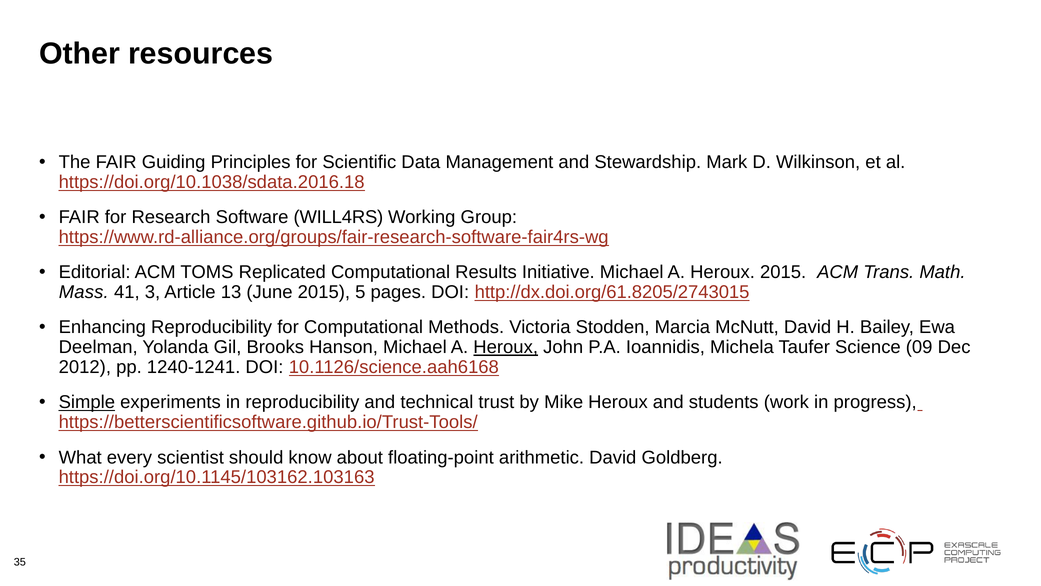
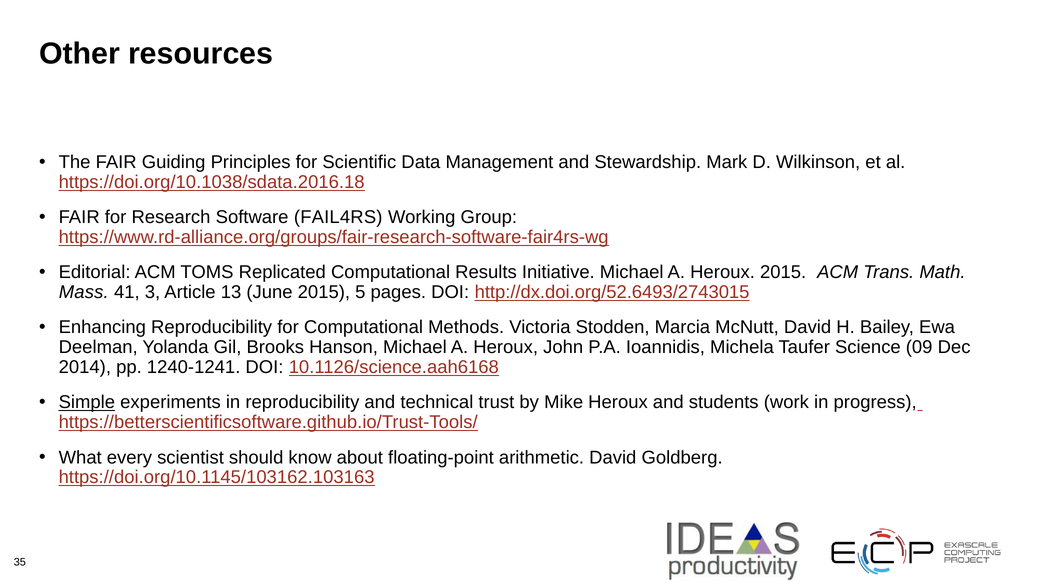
WILL4RS: WILL4RS -> FAIL4RS (338, 217)
http://dx.doi.org/61.8205/2743015: http://dx.doi.org/61.8205/2743015 -> http://dx.doi.org/52.6493/2743015 (612, 292)
Heroux underline: present -> none (506, 347)
2012: 2012 -> 2014 (85, 367)
